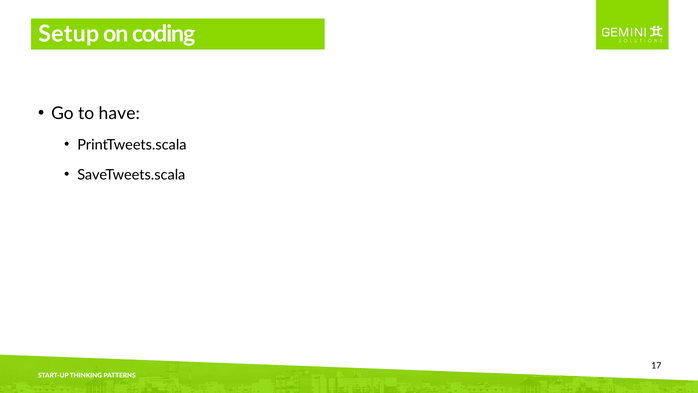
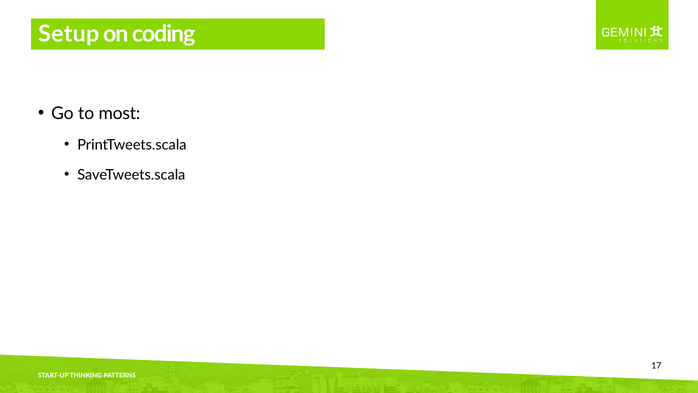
have: have -> most (119, 113)
